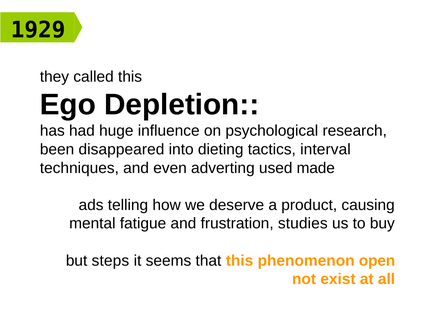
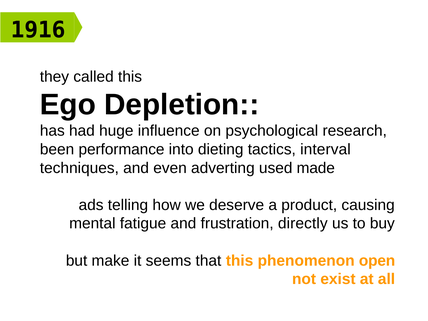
1929: 1929 -> 1916 (38, 30)
disappeared: disappeared -> performance (122, 149)
studies: studies -> directly (303, 224)
steps: steps -> make (110, 261)
